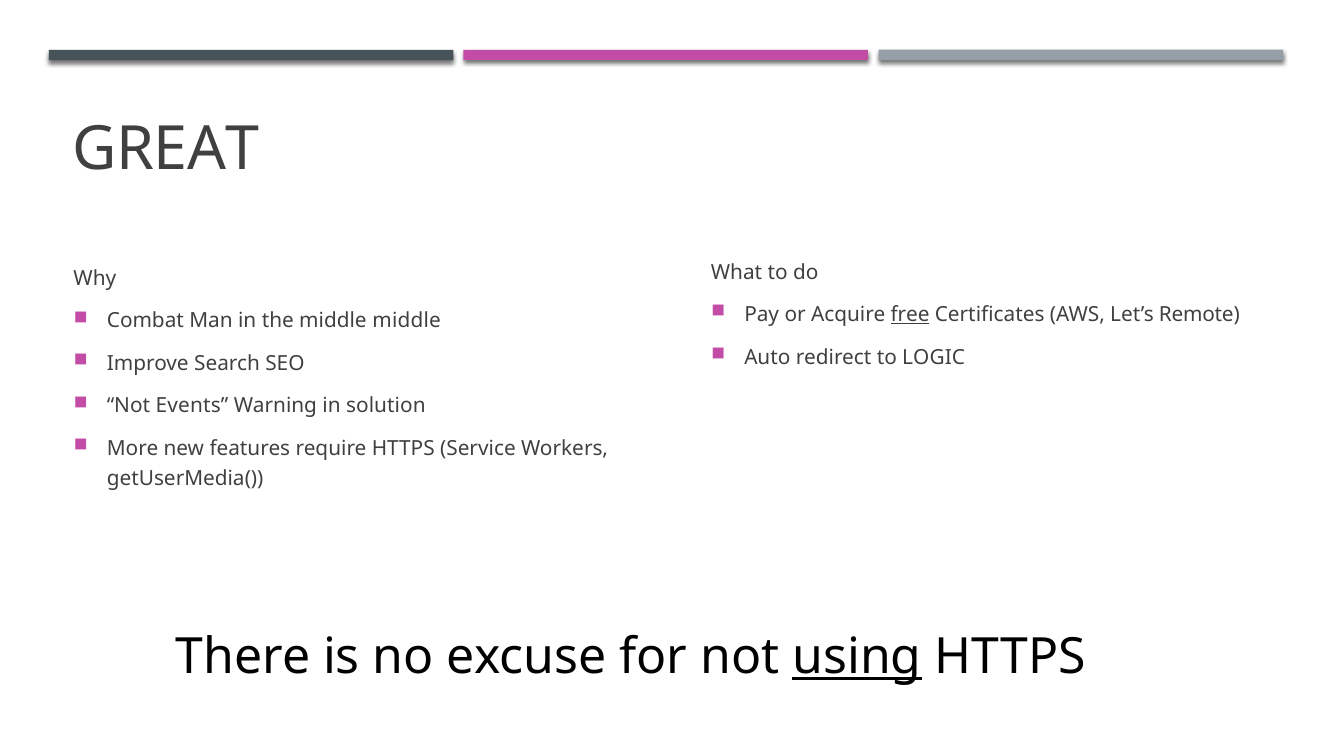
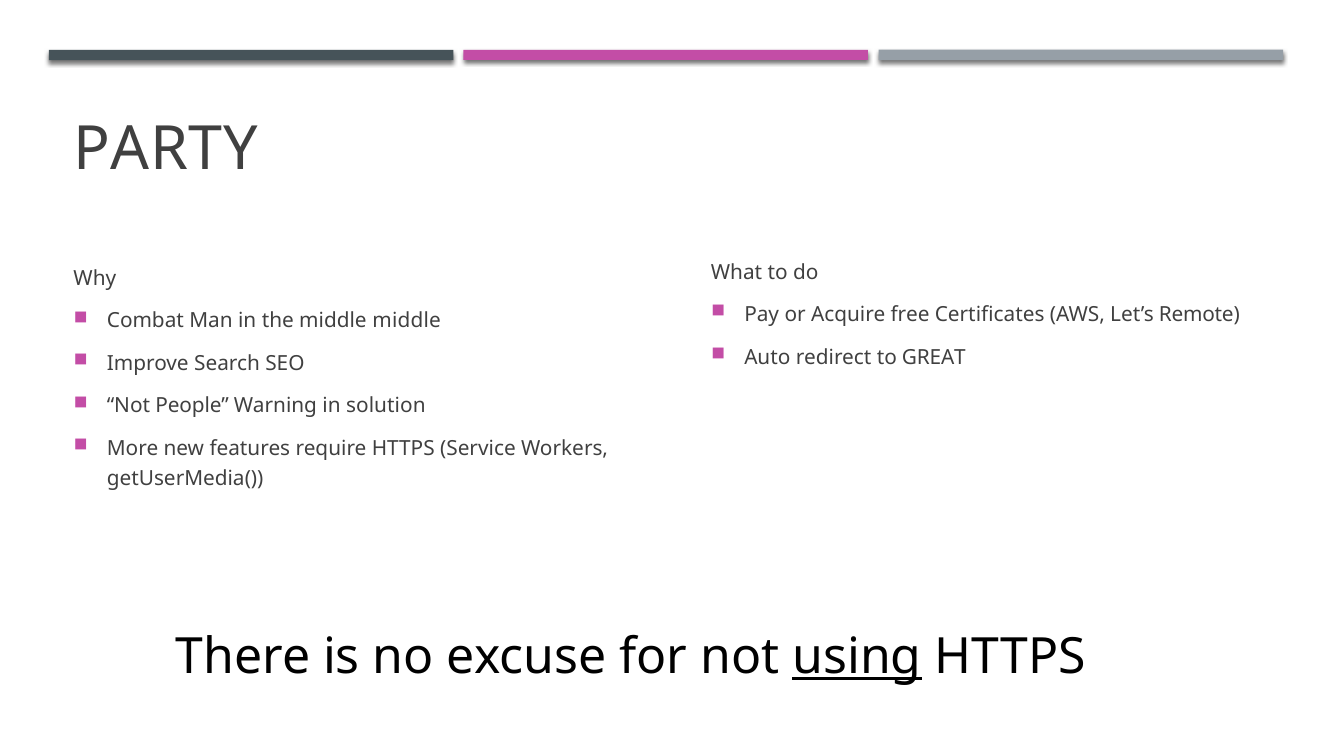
GREAT: GREAT -> PARTY (166, 149)
free underline: present -> none (910, 315)
LOGIC: LOGIC -> GREAT (934, 357)
Events: Events -> People (192, 406)
